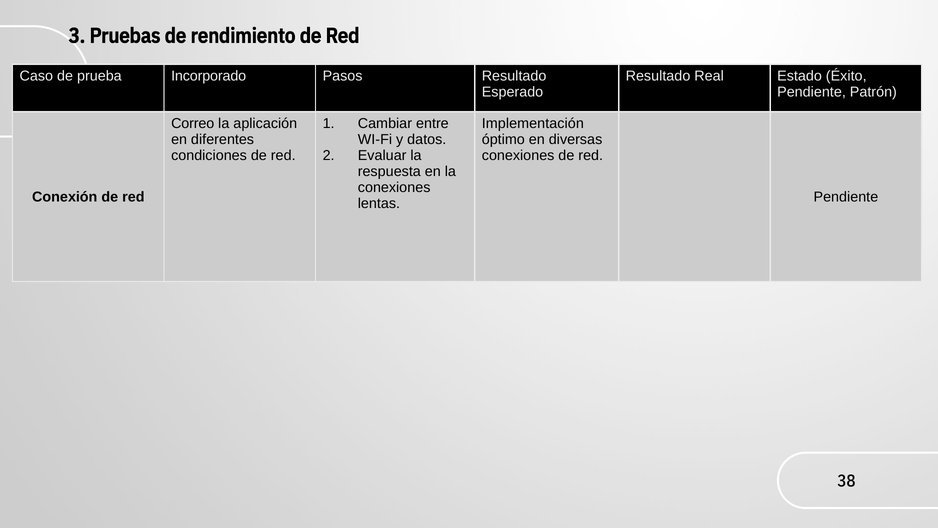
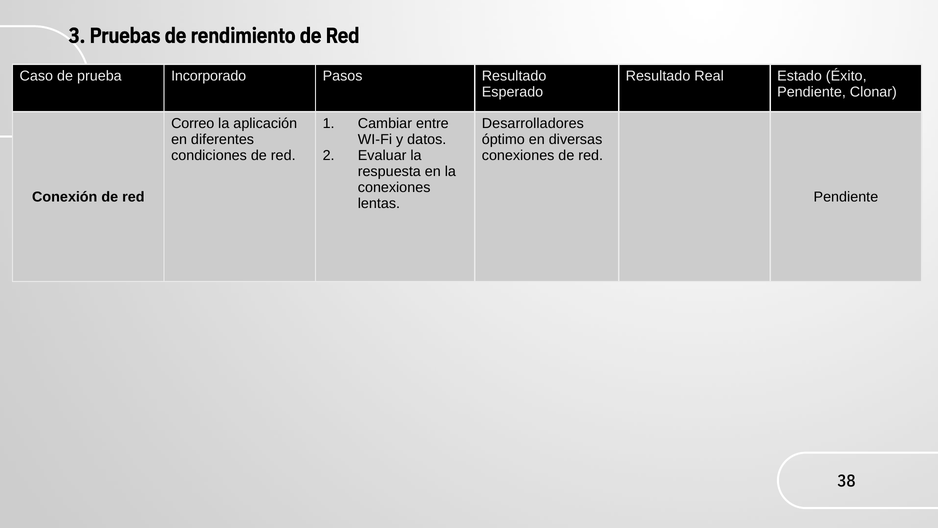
Patrón: Patrón -> Clonar (873, 92)
Implementación: Implementación -> Desarrolladores (533, 123)
